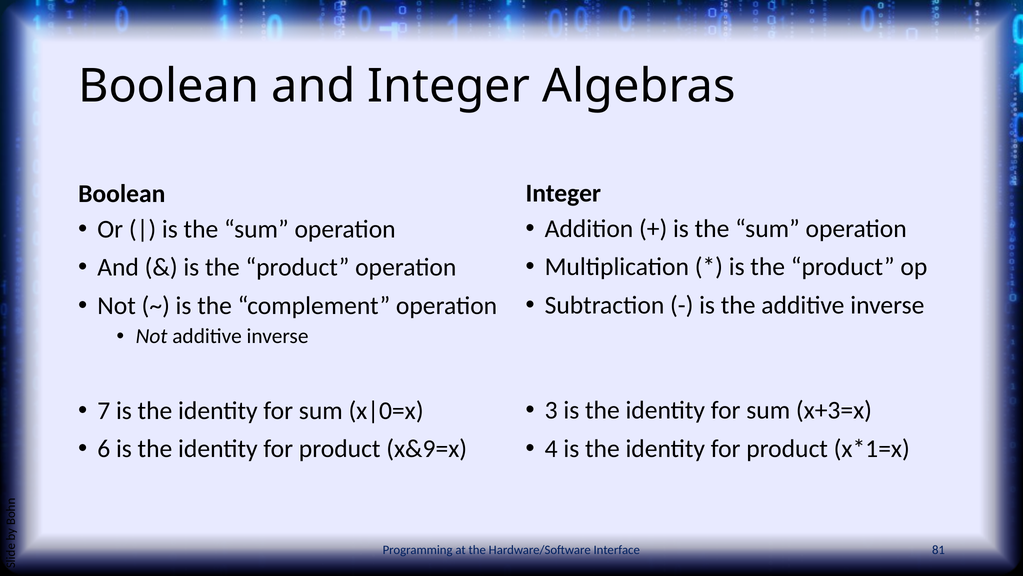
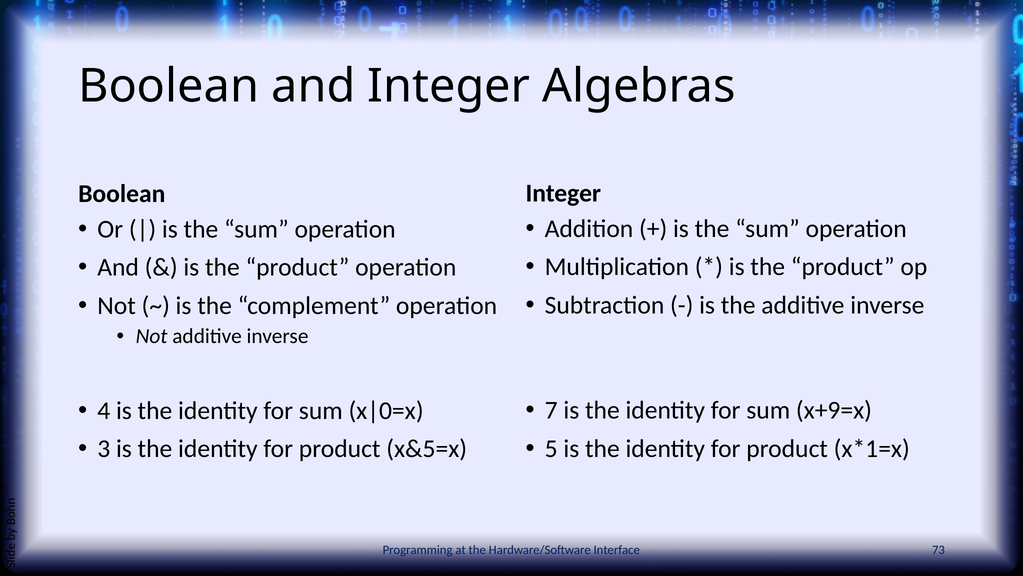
3: 3 -> 7 (551, 410)
x+3=x: x+3=x -> x+9=x (834, 410)
7: 7 -> 4 (104, 410)
4: 4 -> 5 (551, 448)
6: 6 -> 3 (104, 449)
x&9=x: x&9=x -> x&5=x (427, 449)
81: 81 -> 73 (938, 549)
